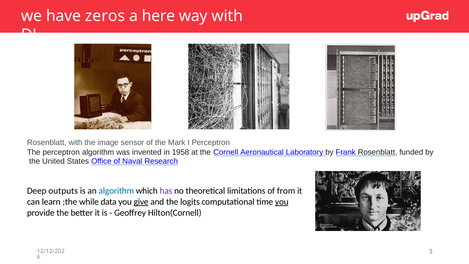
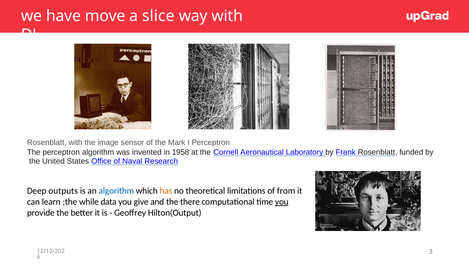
zeros: zeros -> move (105, 16)
here: here -> slice (158, 16)
has colour: purple -> orange (166, 191)
give underline: present -> none (141, 202)
logits: logits -> there (190, 202)
Hilton(Cornell: Hilton(Cornell -> Hilton(Output (175, 213)
